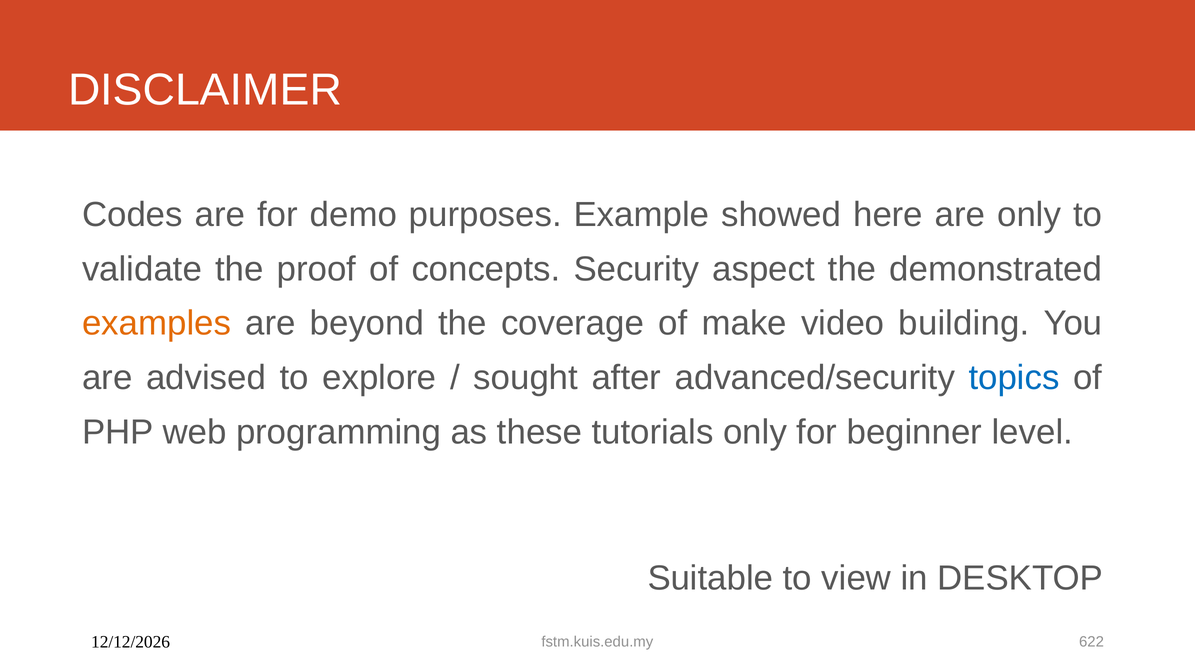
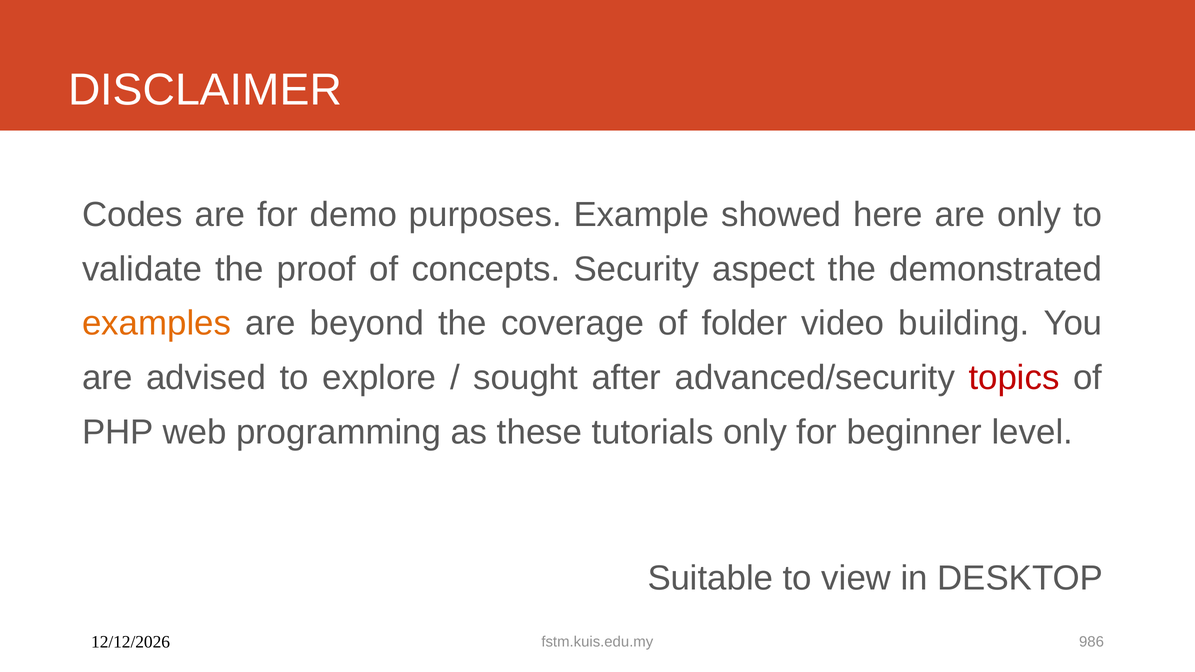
make: make -> folder (744, 324)
topics colour: blue -> red (1014, 378)
622: 622 -> 986 (1092, 642)
